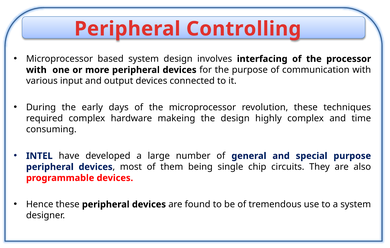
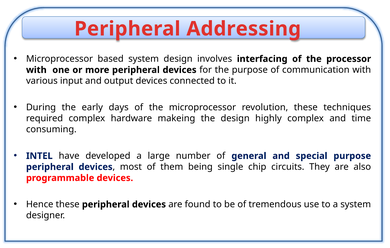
Controlling: Controlling -> Addressing (244, 29)
